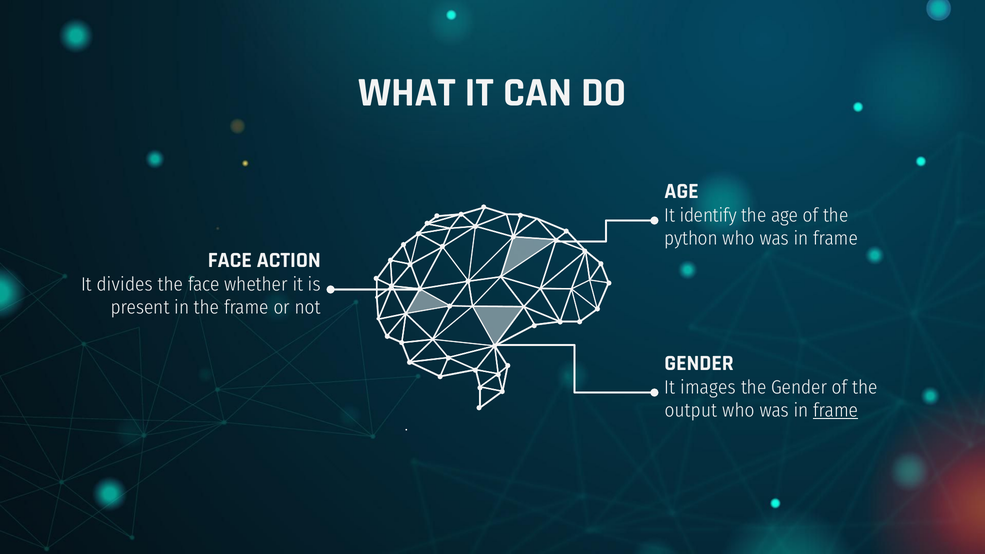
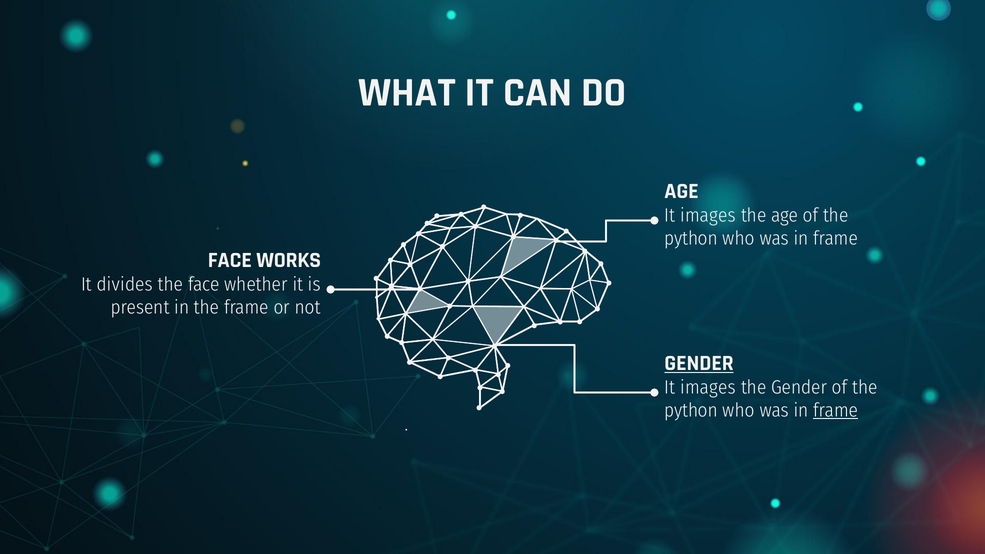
identify: identify -> images (708, 215)
ACTION: ACTION -> WORKS (289, 260)
GENDER underline: none -> present (699, 363)
output: output -> python (691, 410)
